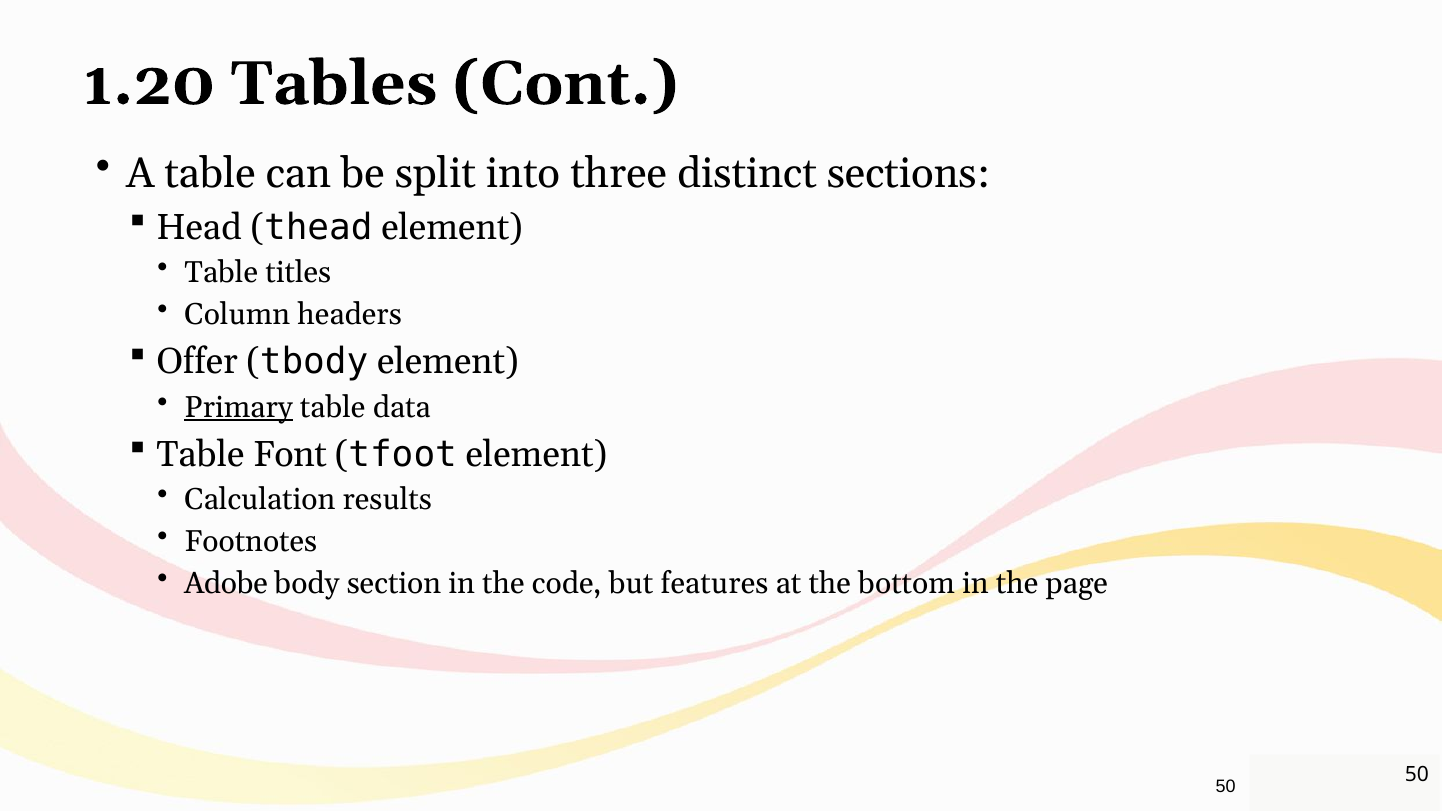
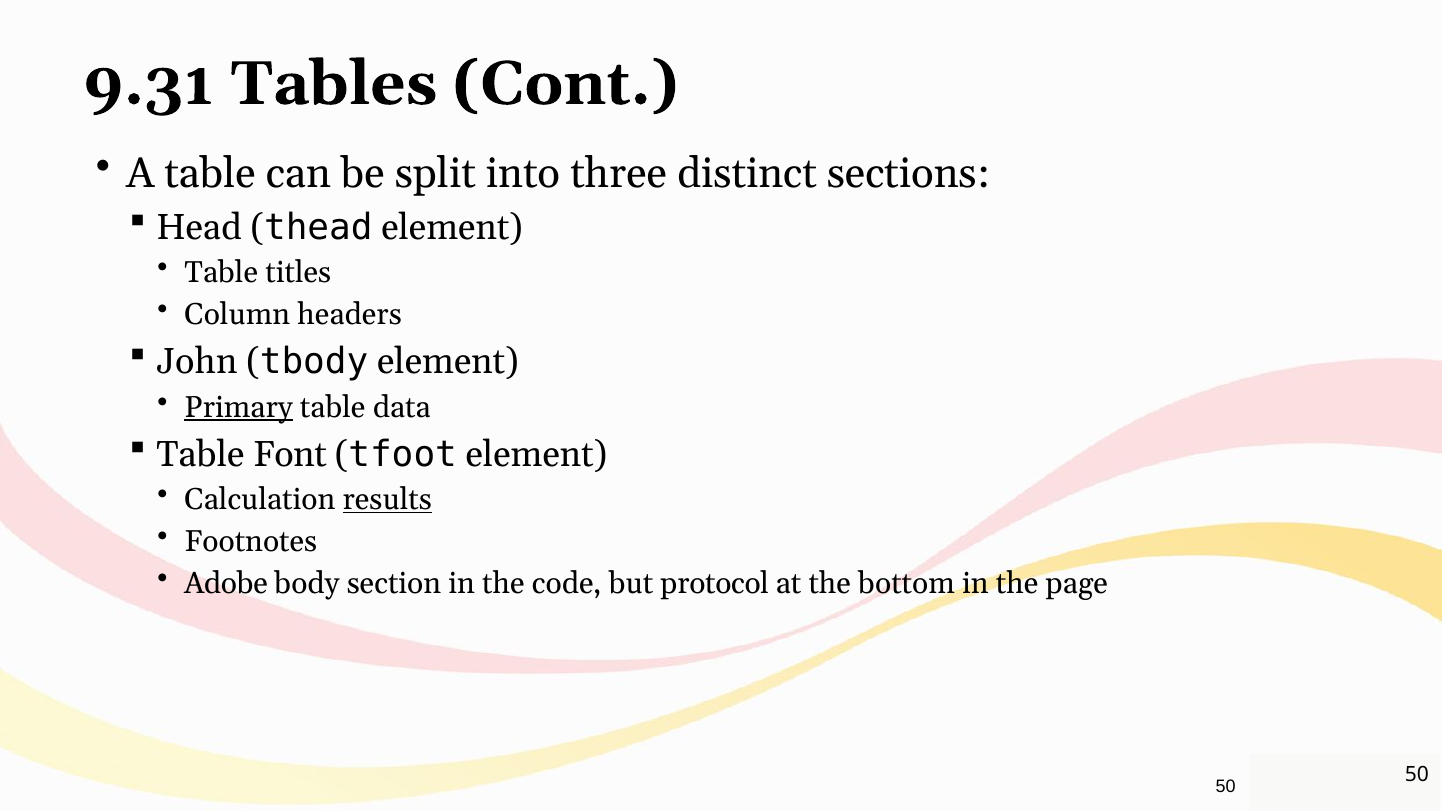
1.20: 1.20 -> 9.31 (149, 84)
Offer: Offer -> John (197, 362)
results underline: none -> present (387, 500)
features: features -> protocol (715, 584)
